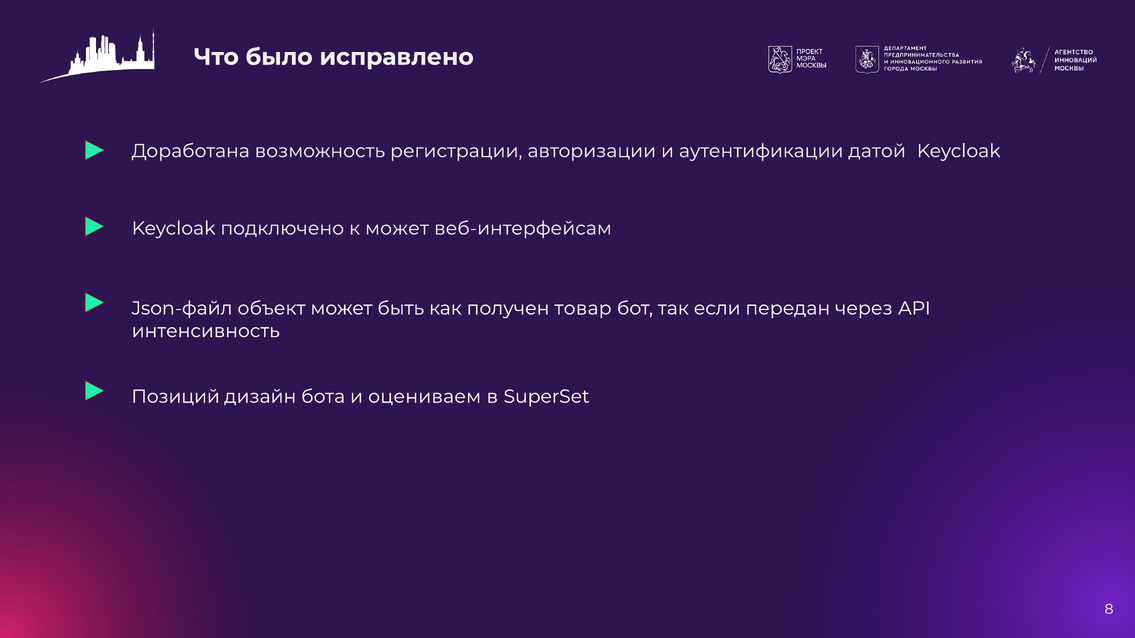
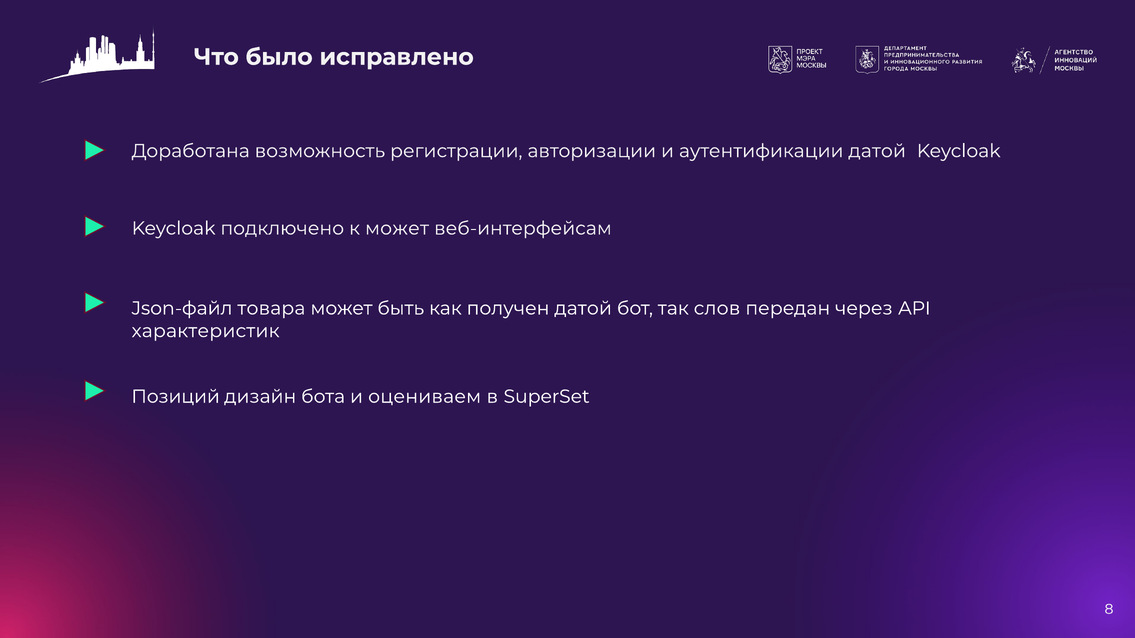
объект: объект -> товара (271, 308)
получен товар: товар -> датой (583, 308)
если: если -> слов (717, 308)
интенсивность: интенсивность -> характеристик (206, 331)
